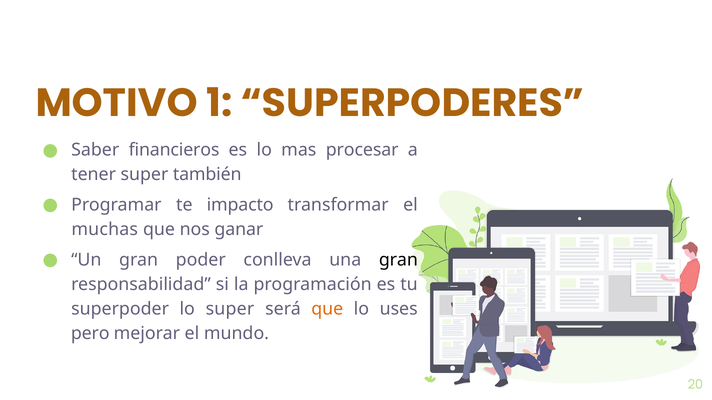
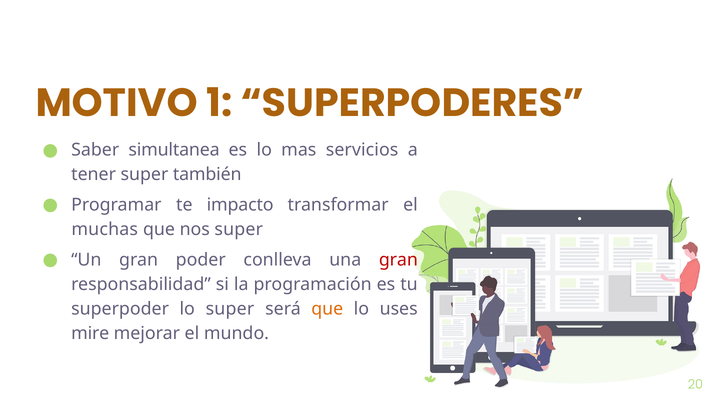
financieros: financieros -> simultanea (174, 150)
procesar: procesar -> servicios (362, 150)
nos ganar: ganar -> super (239, 230)
gran colour: black -> red (398, 260)
pero: pero -> mire (90, 334)
